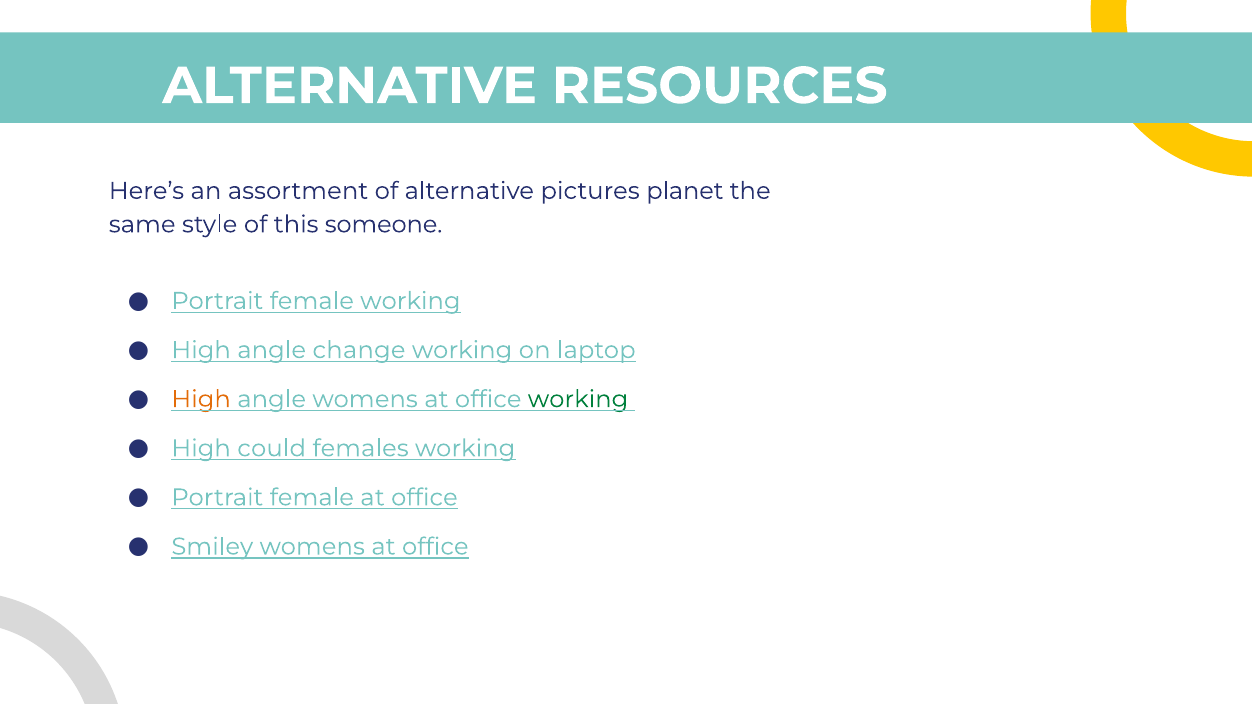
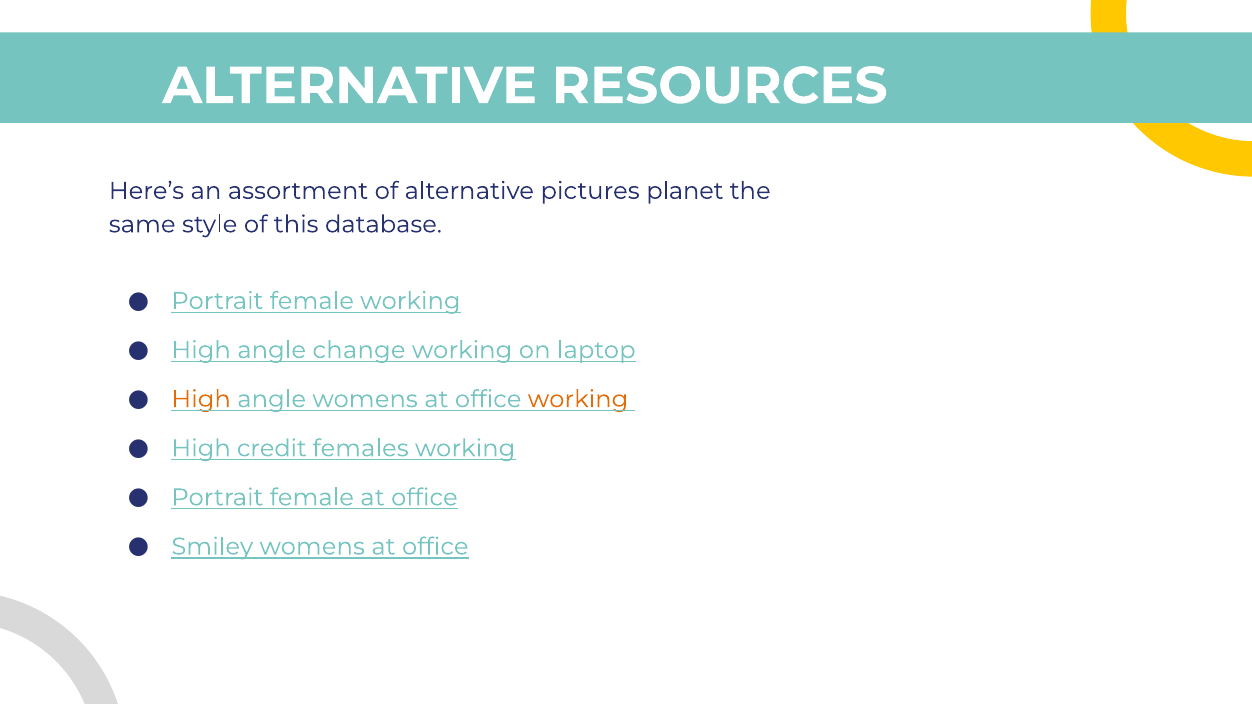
someone: someone -> database (383, 225)
working colour: green -> orange (578, 399)
could: could -> credit (272, 449)
